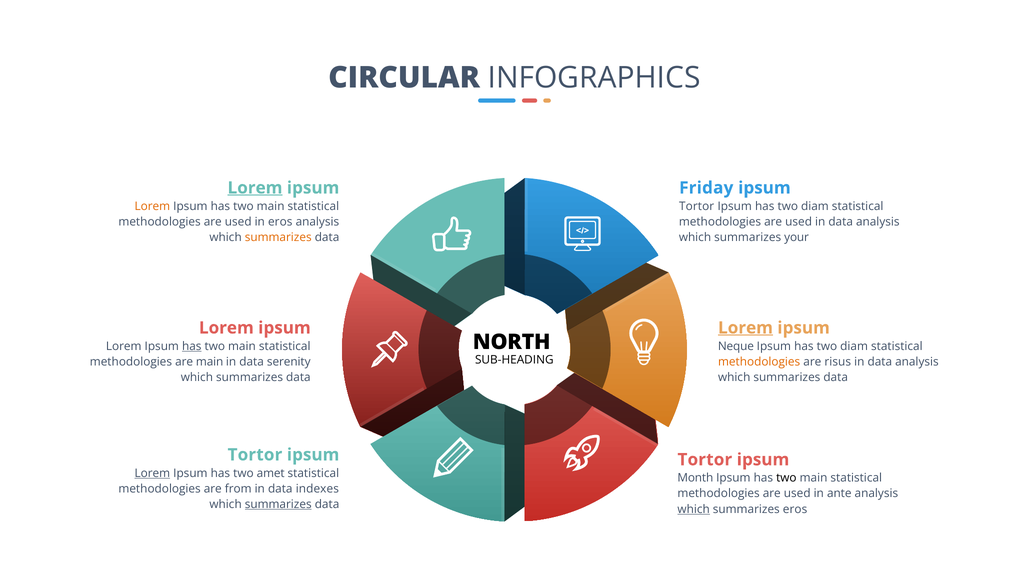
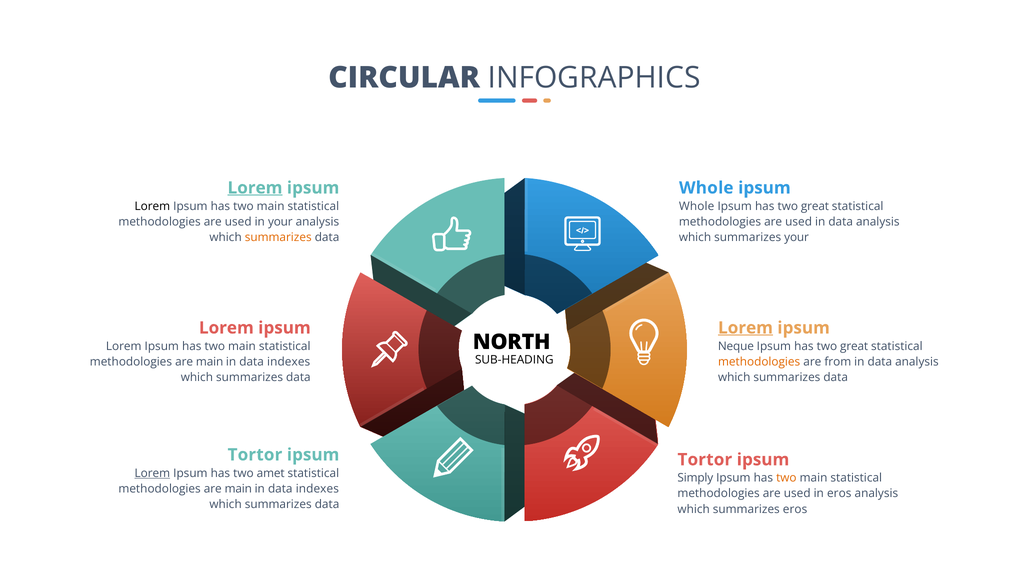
Friday: Friday -> Whole (706, 188)
Lorem colour: orange -> black (152, 206)
Tortor: Tortor -> Whole (697, 206)
diam: diam -> great (815, 206)
in eros: eros -> your (280, 222)
has underline: present -> none (192, 346)
diam: diam -> great (854, 346)
serenity: serenity -> indexes (289, 362)
risus: risus -> from (838, 362)
Month: Month -> Simply (695, 478)
two colour: black -> orange (786, 478)
from: from -> main (238, 489)
in ante: ante -> eros (839, 493)
summarizes underline: present -> none (278, 504)
which underline: present -> none (694, 509)
